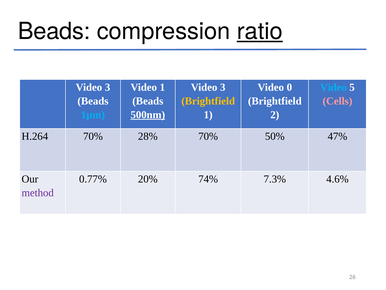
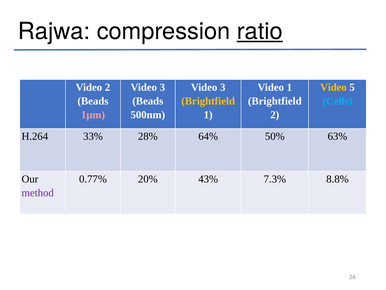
Beads: Beads -> Rajwa (54, 31)
3: 3 -> 2 (108, 87)
1: 1 -> 3 (162, 87)
Video 0: 0 -> 1 (289, 87)
Video colour: light blue -> yellow (333, 87)
Cells colour: pink -> light blue (337, 101)
1μm colour: light blue -> pink (93, 115)
500nm underline: present -> none (148, 115)
H.264 70%: 70% -> 33% (93, 136)
28% 70%: 70% -> 64% (208, 136)
47%: 47% -> 63% (337, 136)
74%: 74% -> 43% (208, 179)
4.6%: 4.6% -> 8.8% (337, 179)
